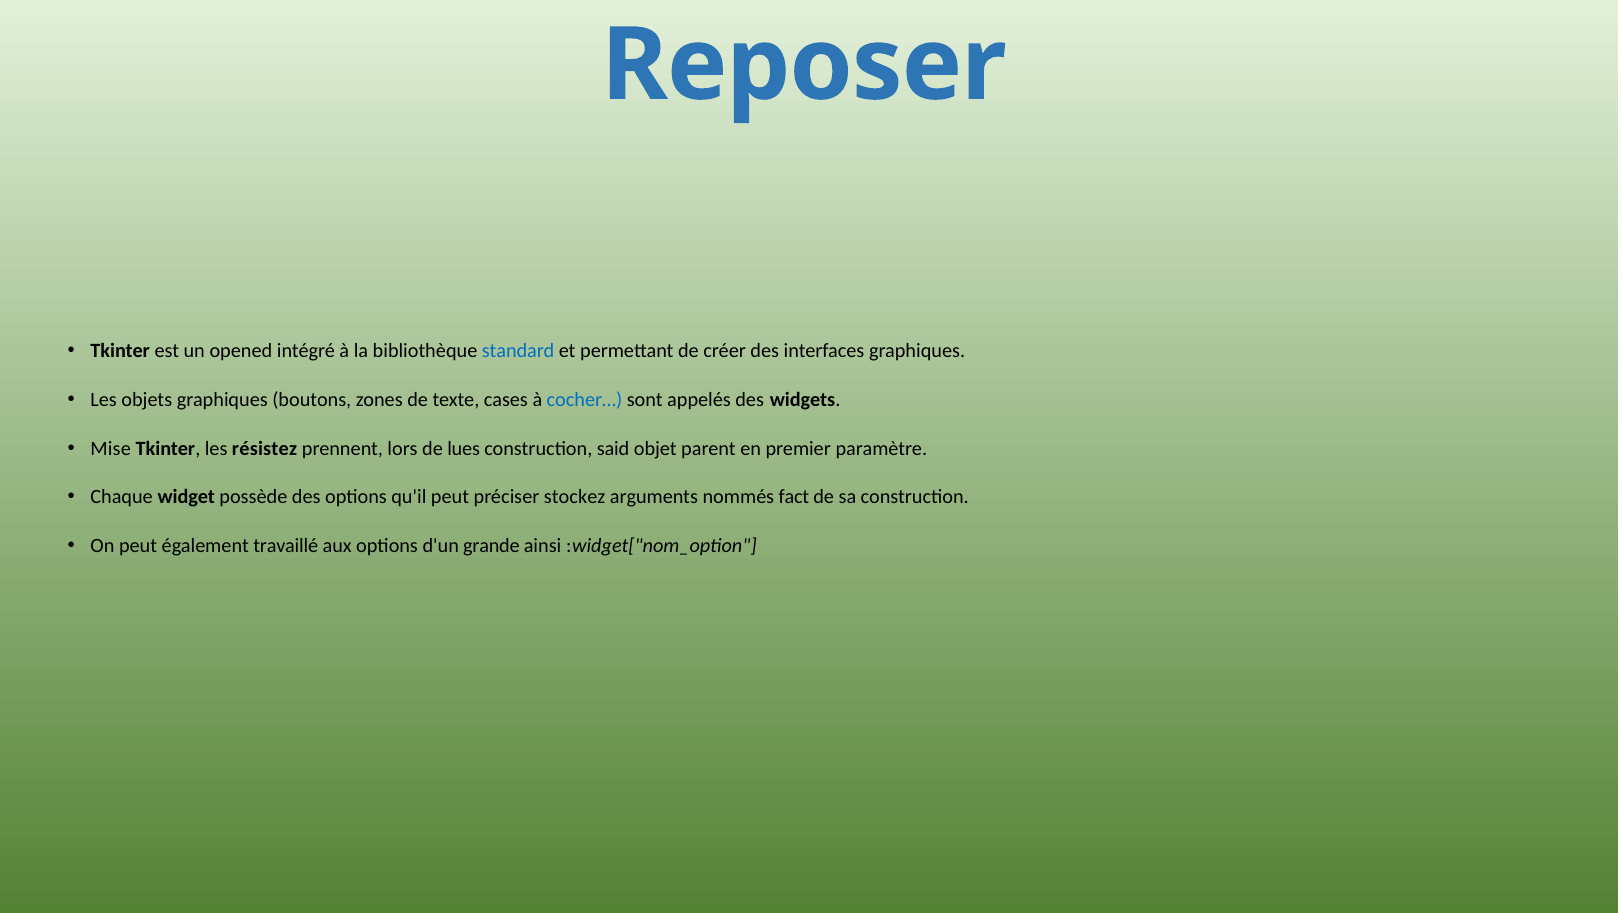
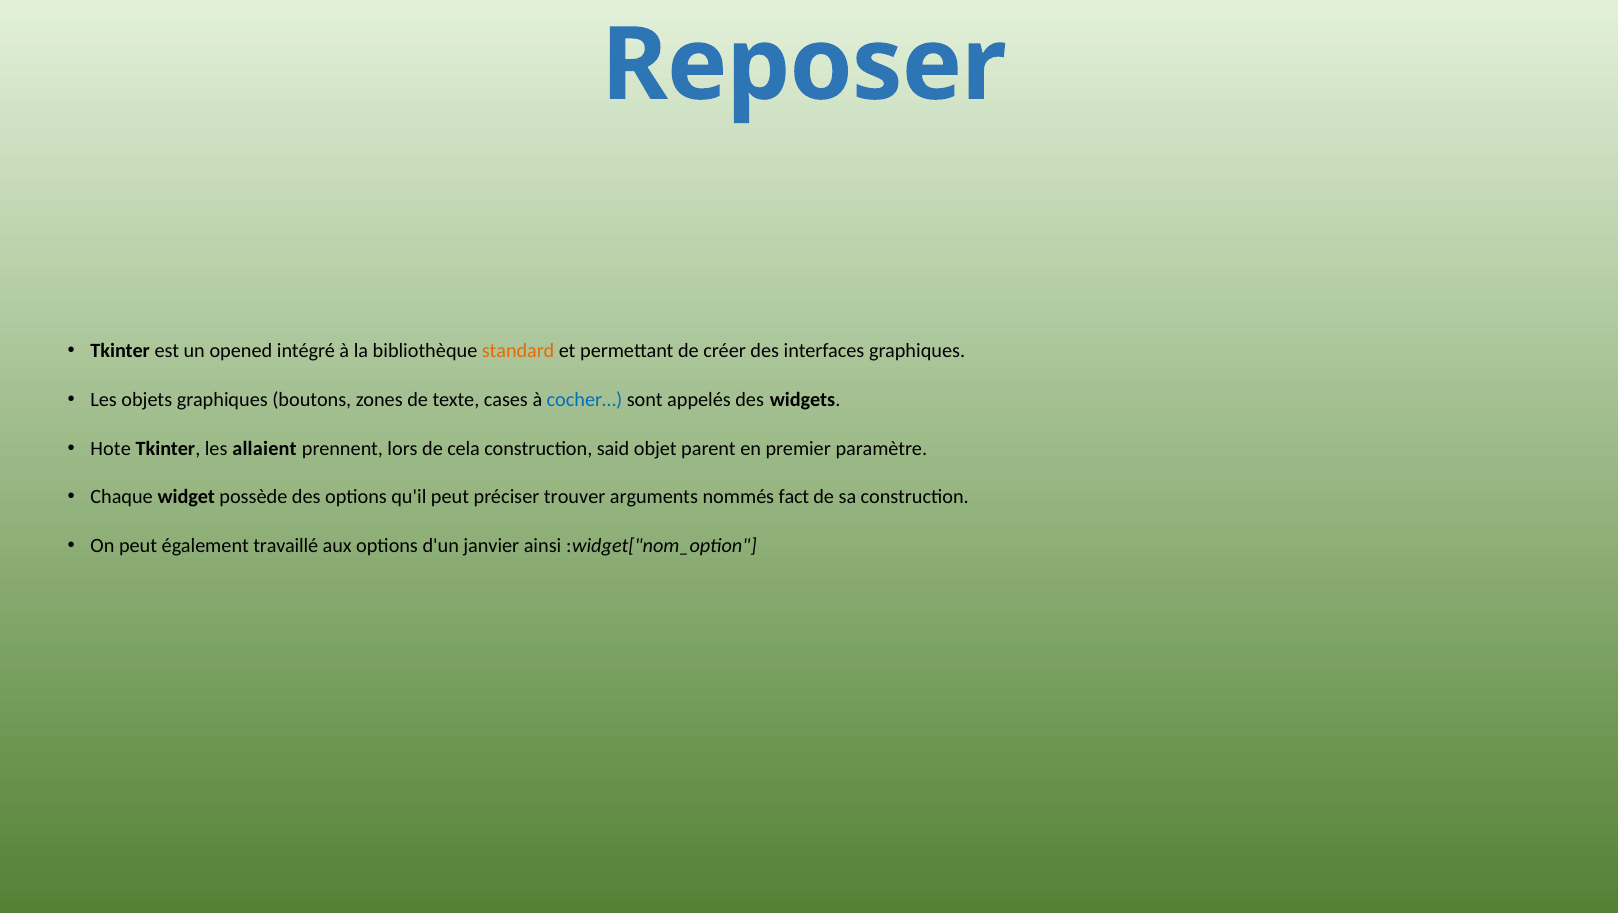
standard colour: blue -> orange (518, 351)
Mise: Mise -> Hote (111, 448)
résistez: résistez -> allaient (265, 448)
lues: lues -> cela (464, 448)
stockez: stockez -> trouver (575, 497)
grande: grande -> janvier (491, 546)
